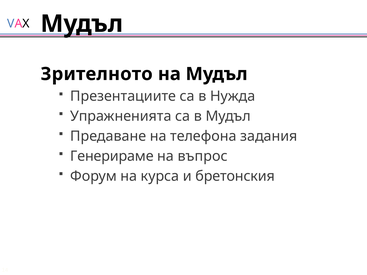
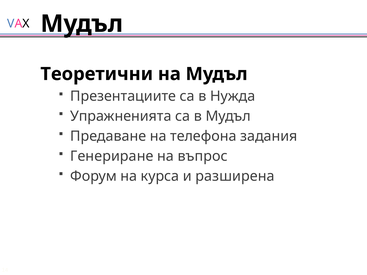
Зрителното: Зрителното -> Теоретични (97, 74)
Генерираме: Генерираме -> Генериране (112, 156)
бретонския: бретонския -> разширена (235, 176)
